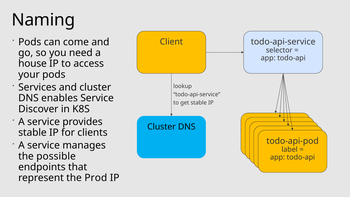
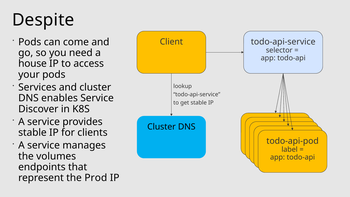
Naming: Naming -> Despite (43, 20)
possible: possible -> volumes (56, 156)
